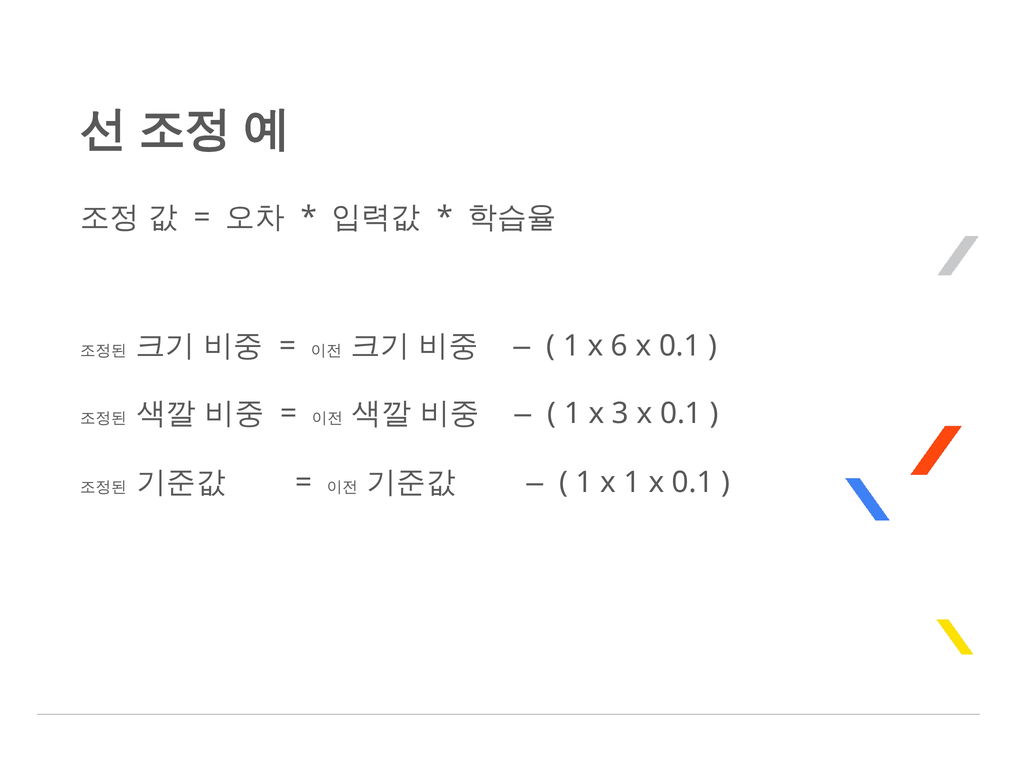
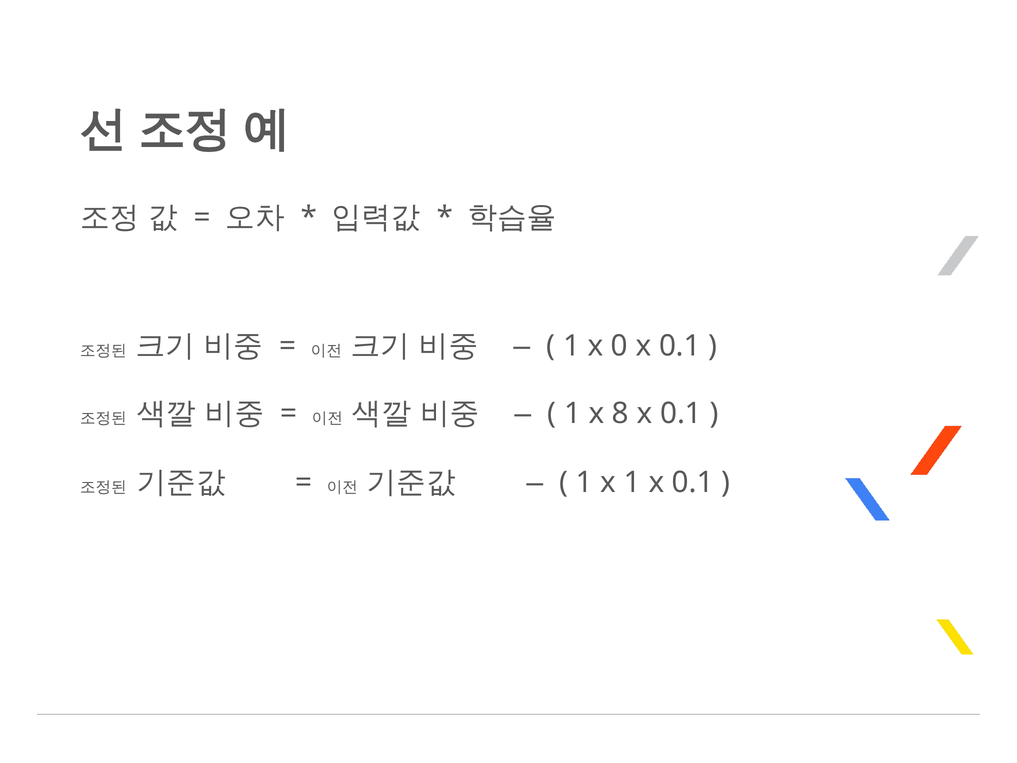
6: 6 -> 0 (619, 346)
3: 3 -> 8 (620, 414)
